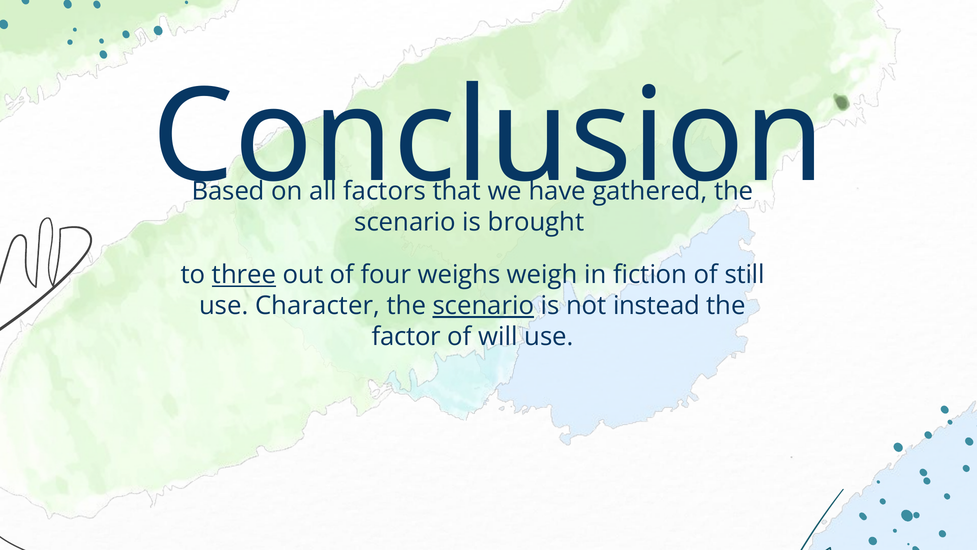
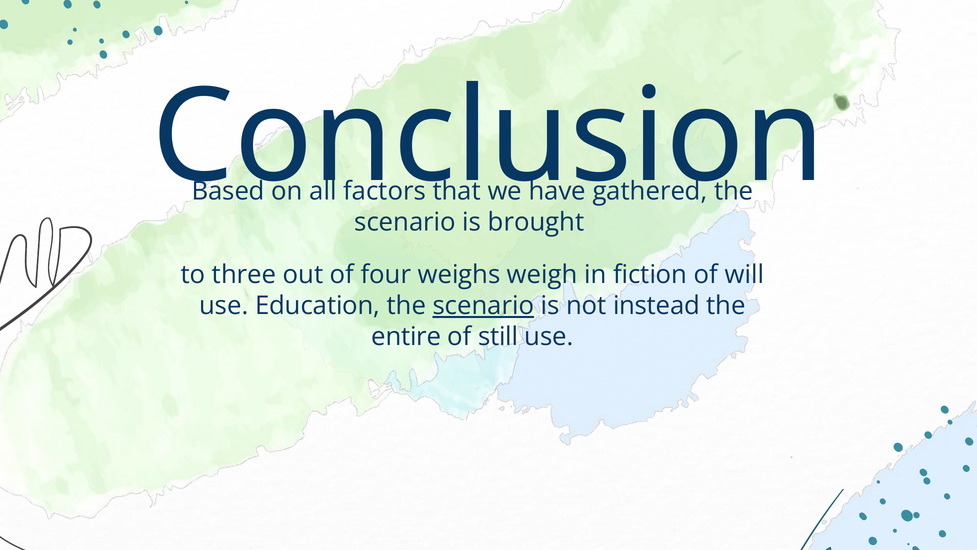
three underline: present -> none (244, 275)
still: still -> will (745, 275)
Character: Character -> Education (318, 306)
factor: factor -> entire (406, 337)
will: will -> still (498, 337)
